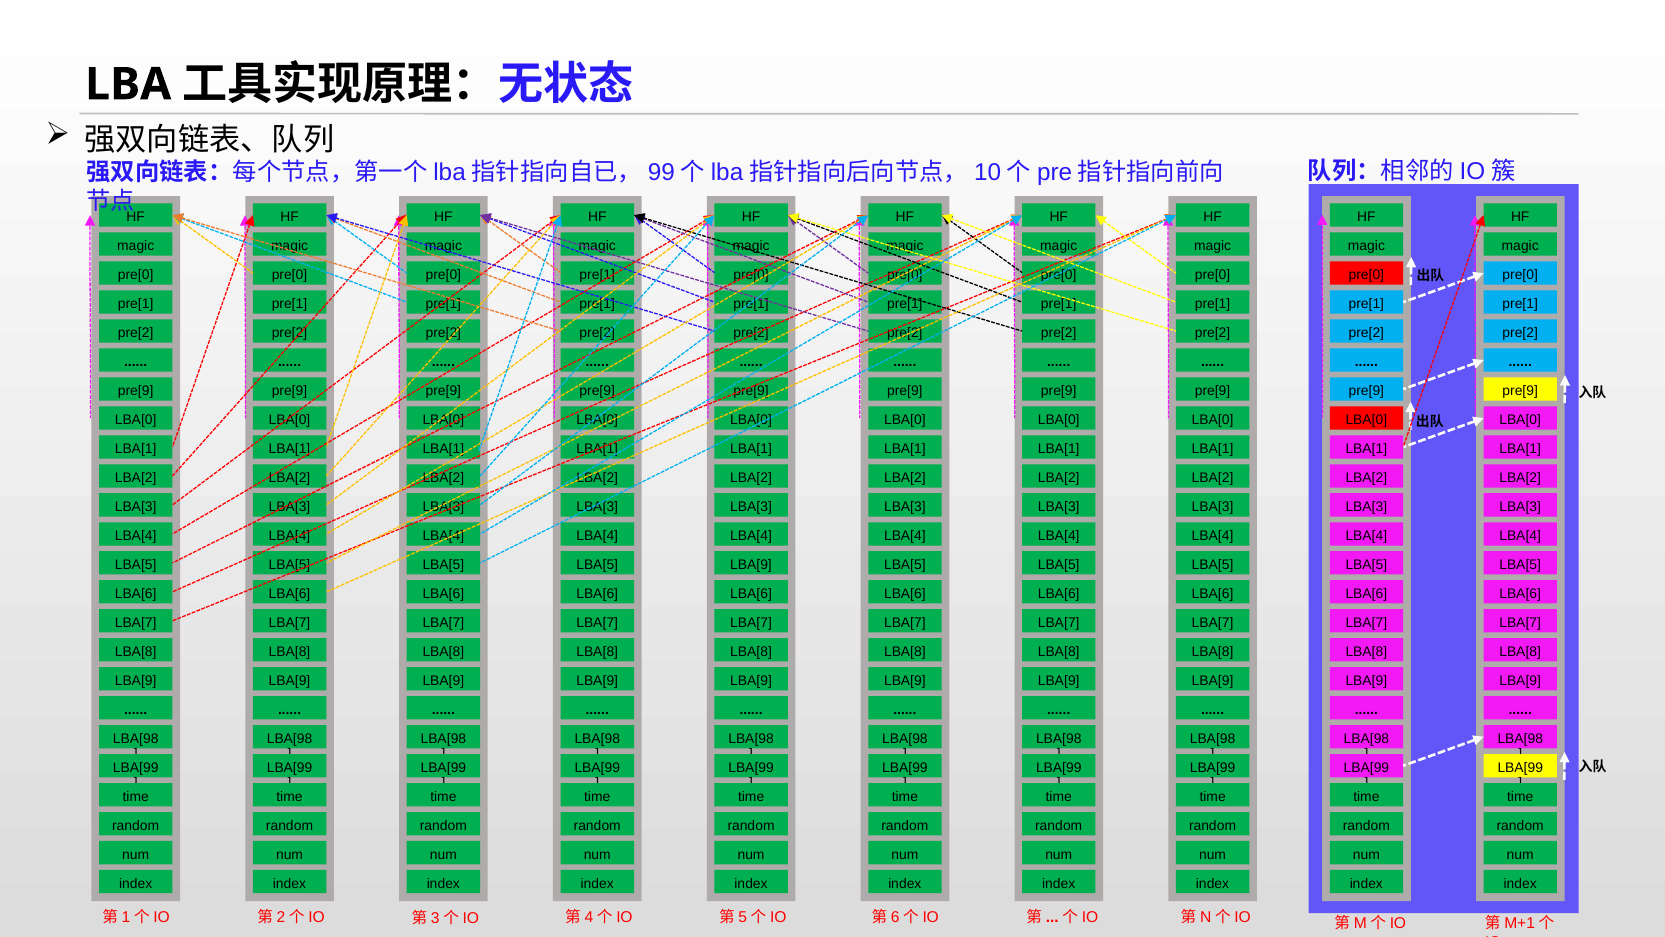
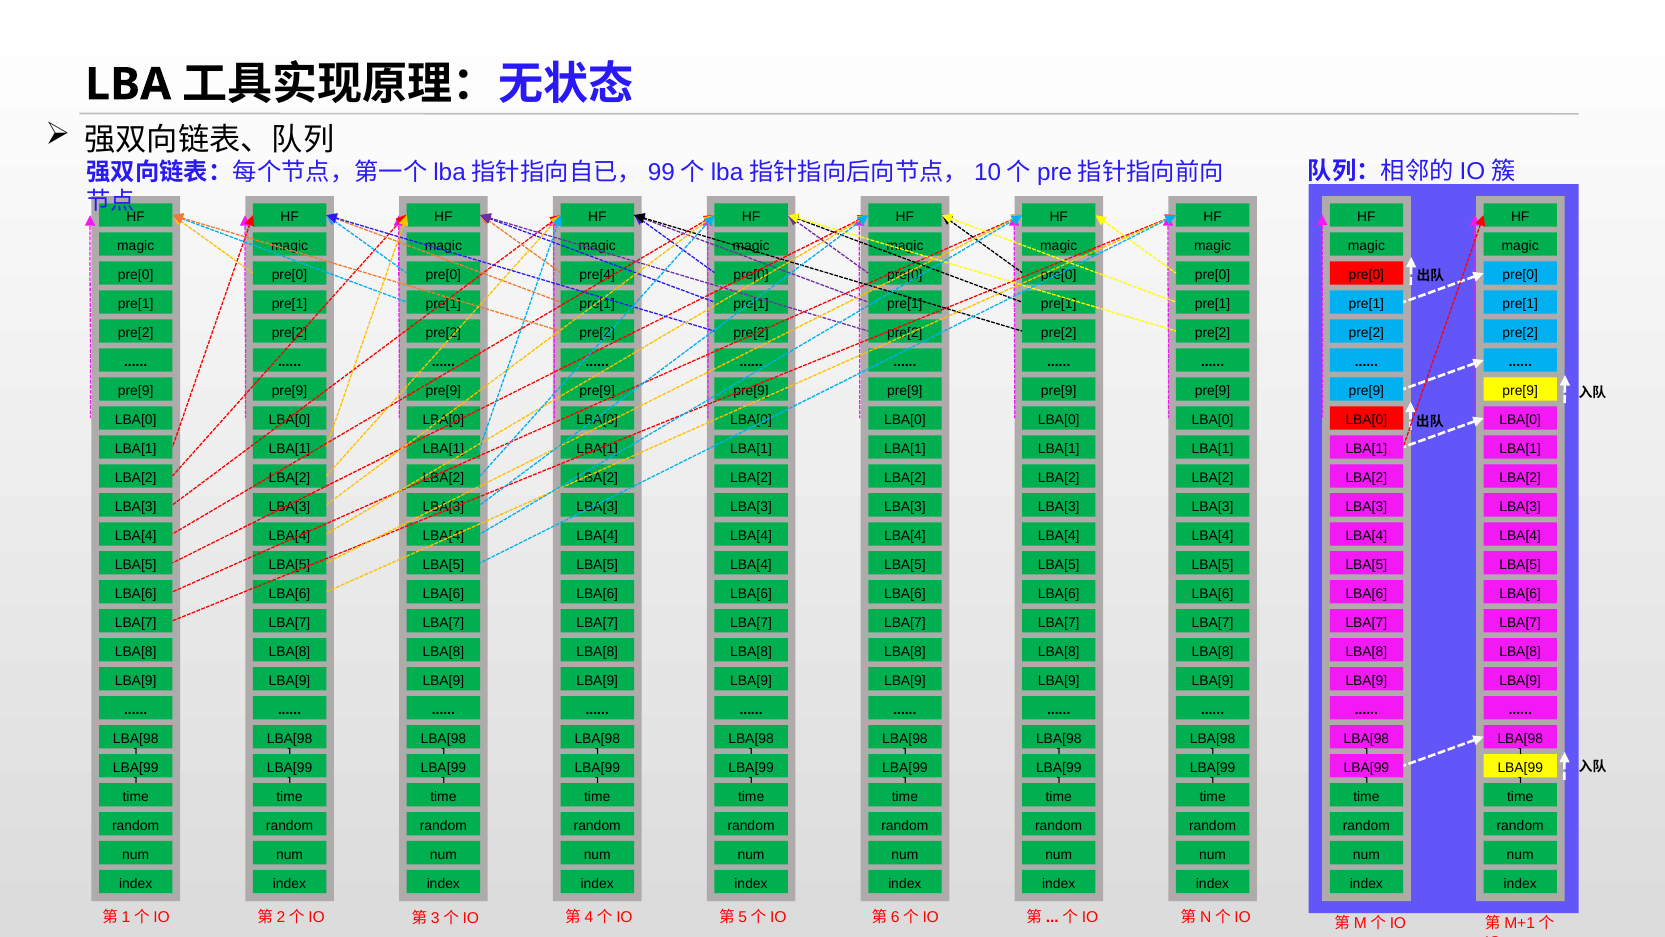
pre[1: pre[1 -> pre[4 (597, 275)
LBA[9: LBA[9 -> LBA[4 (751, 564)
